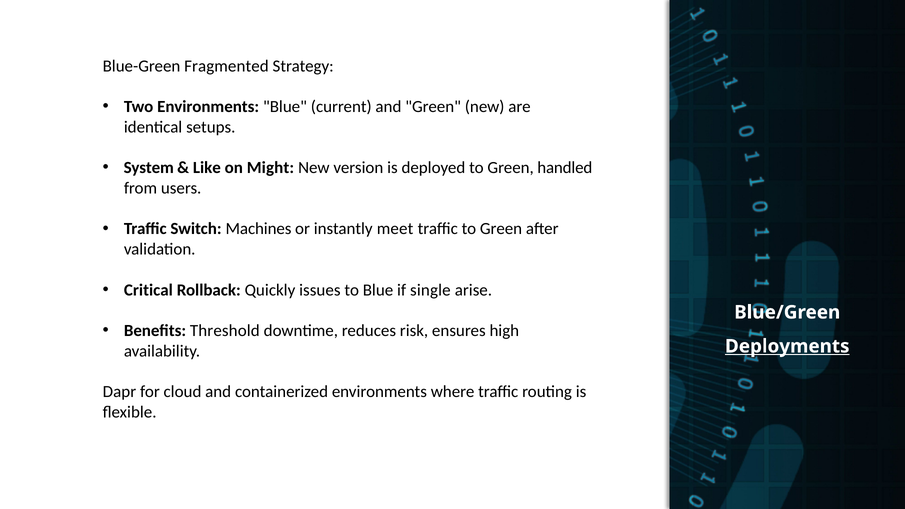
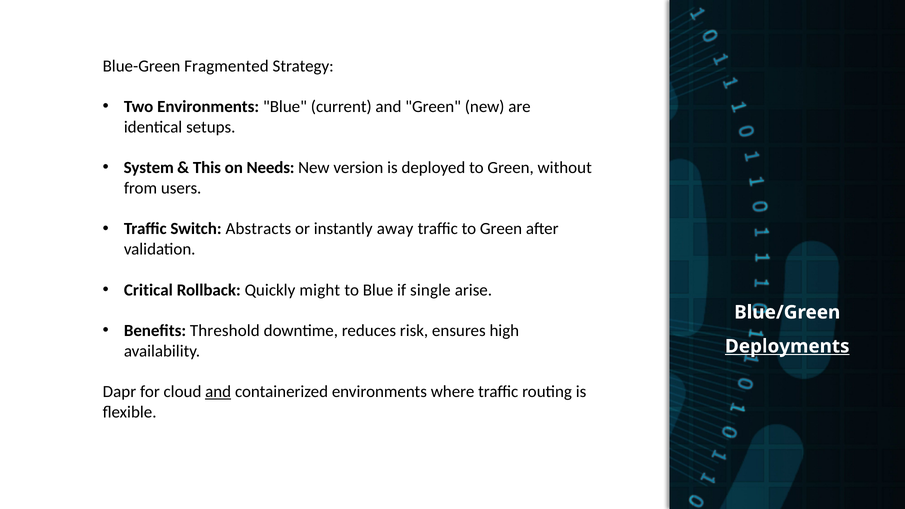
Like: Like -> This (207, 168)
Might: Might -> Needs (271, 168)
handled: handled -> without (565, 168)
Machines: Machines -> Abstracts (258, 229)
meet: meet -> away (395, 229)
issues: issues -> might (320, 290)
and underline: none -> present (218, 392)
